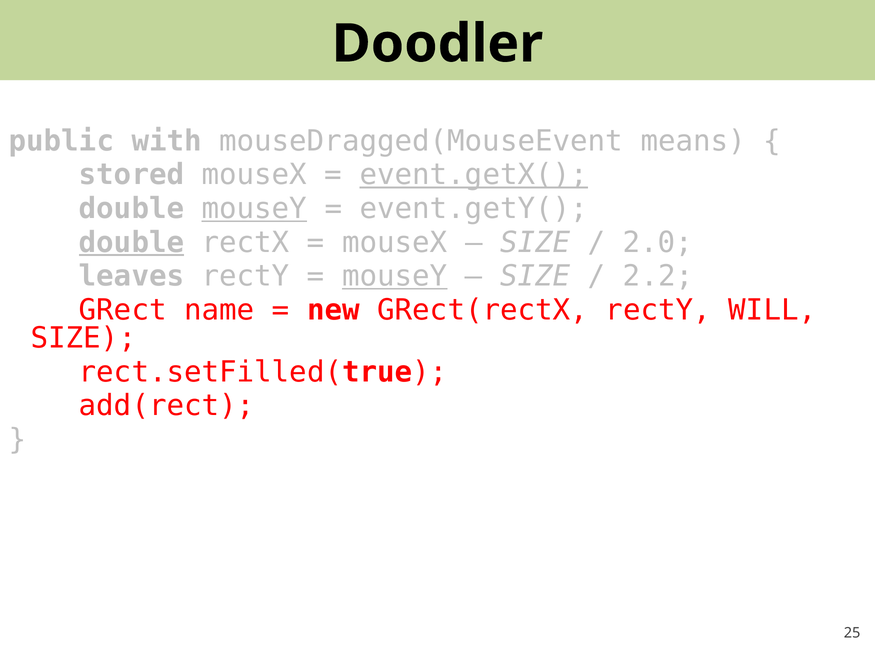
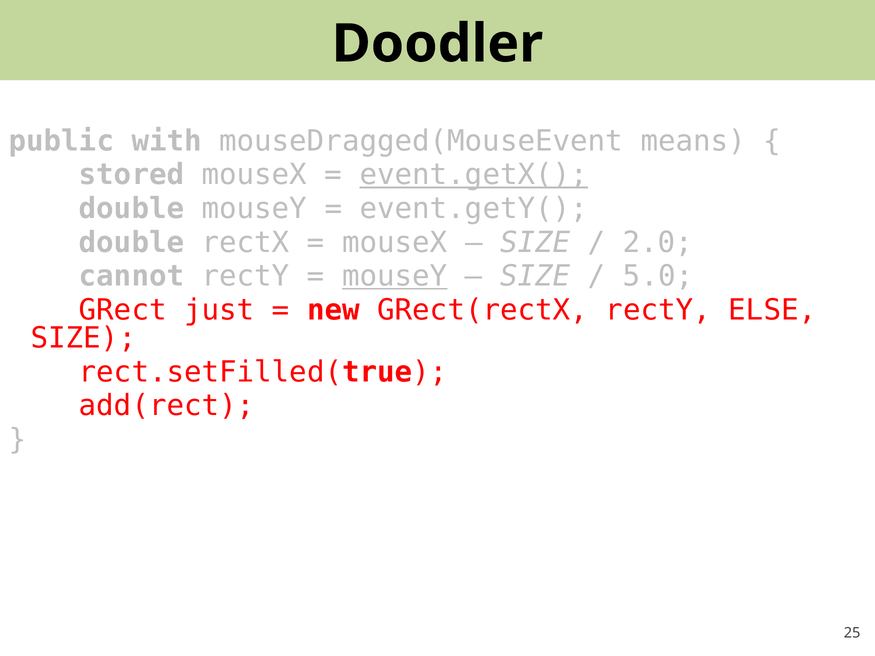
mouseY underline: present -> none (254, 209)
double underline: present -> none (132, 243)
leaves: leaves -> cannot (132, 276)
2.2: 2.2 -> 5.0 (658, 276)
name: name -> just (219, 310)
WILL: WILL -> ELSE (772, 310)
